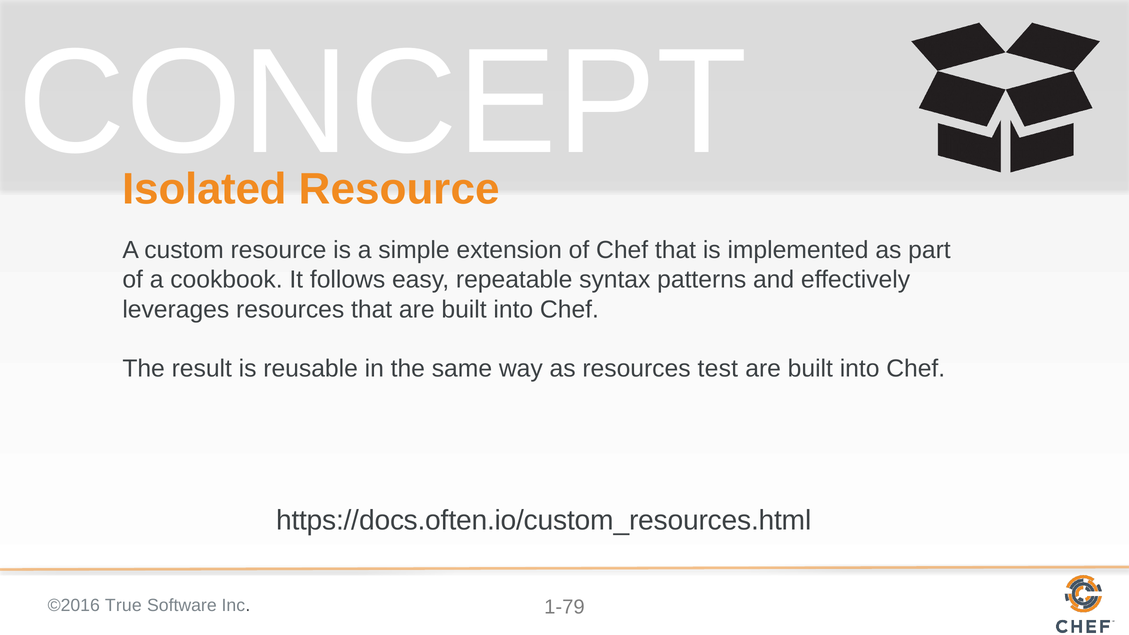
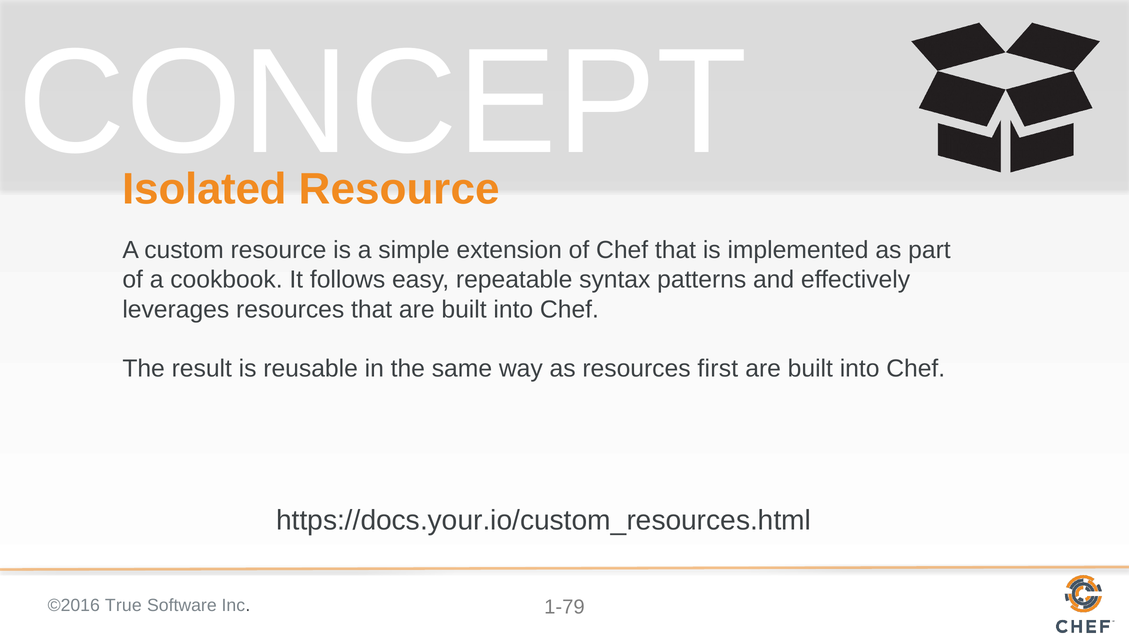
test: test -> first (718, 369)
https://docs.often.io/custom_resources.html: https://docs.often.io/custom_resources.html -> https://docs.your.io/custom_resources.html (544, 521)
